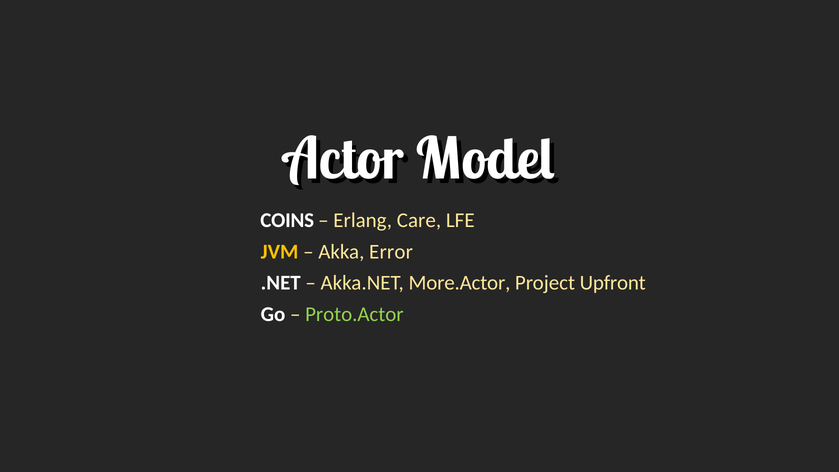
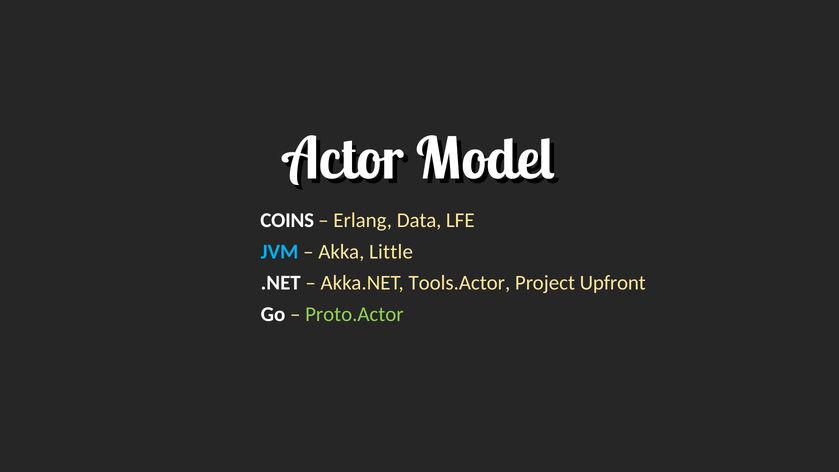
Care: Care -> Data (419, 220)
JVM colour: yellow -> light blue (280, 252)
Error: Error -> Little (391, 252)
More.Actor: More.Actor -> Tools.Actor (459, 283)
